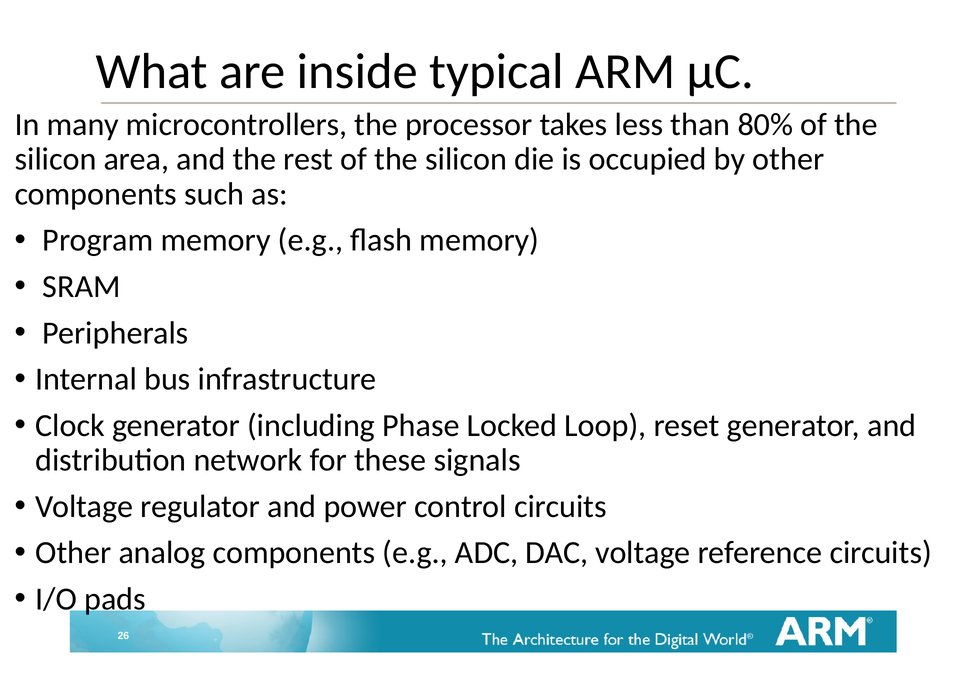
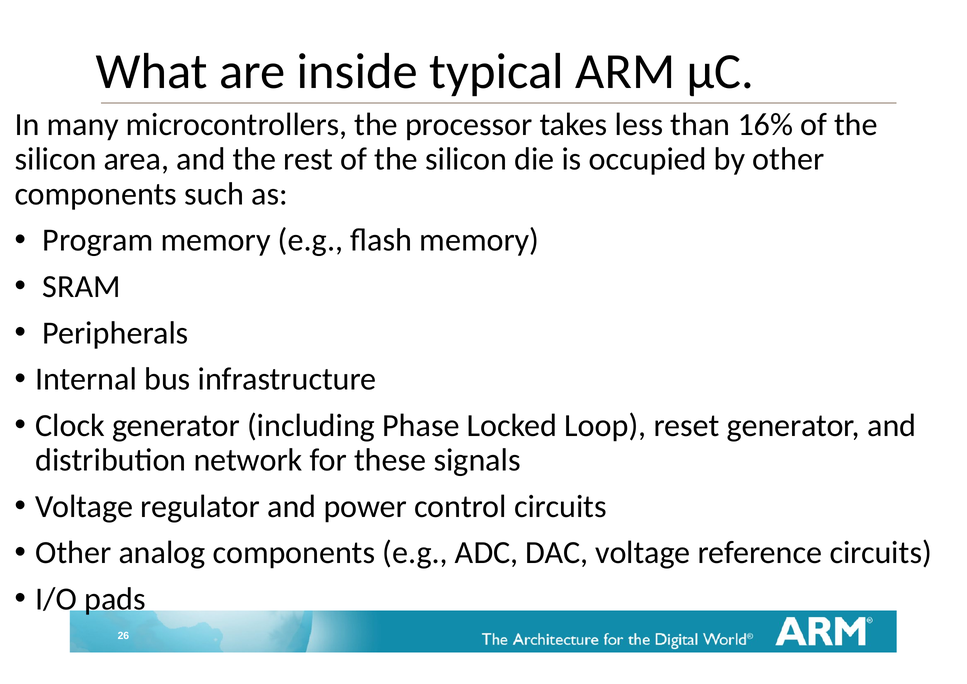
80%: 80% -> 16% (765, 124)
